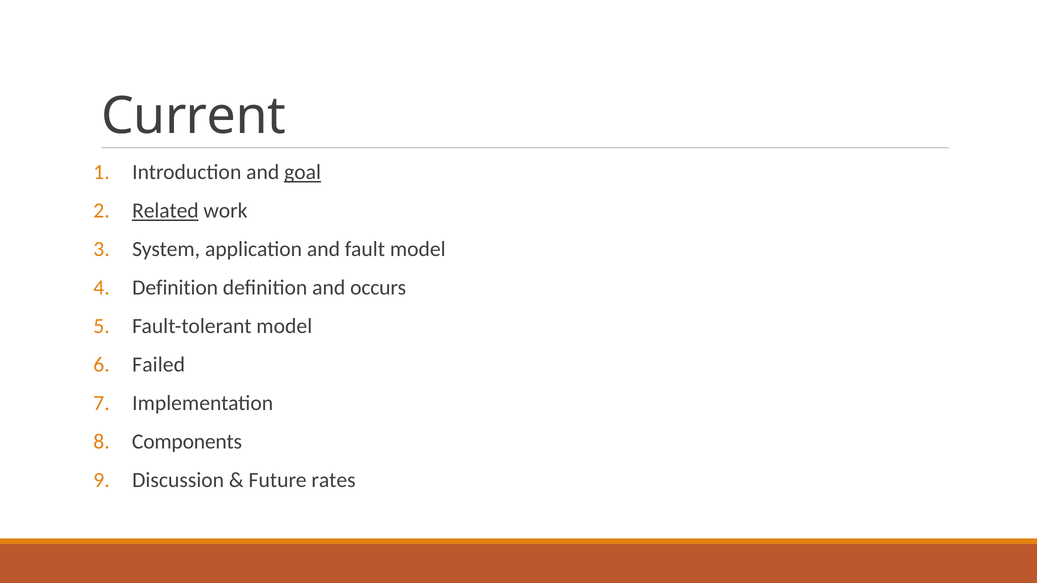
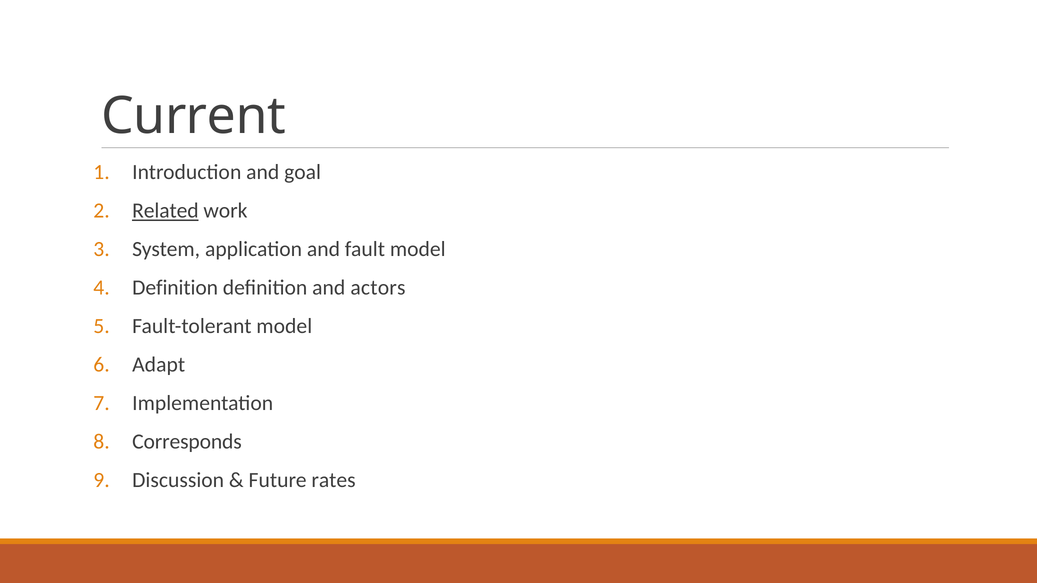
goal underline: present -> none (303, 172)
occurs: occurs -> actors (378, 288)
Failed: Failed -> Adapt (159, 365)
Components: Components -> Corresponds (187, 442)
